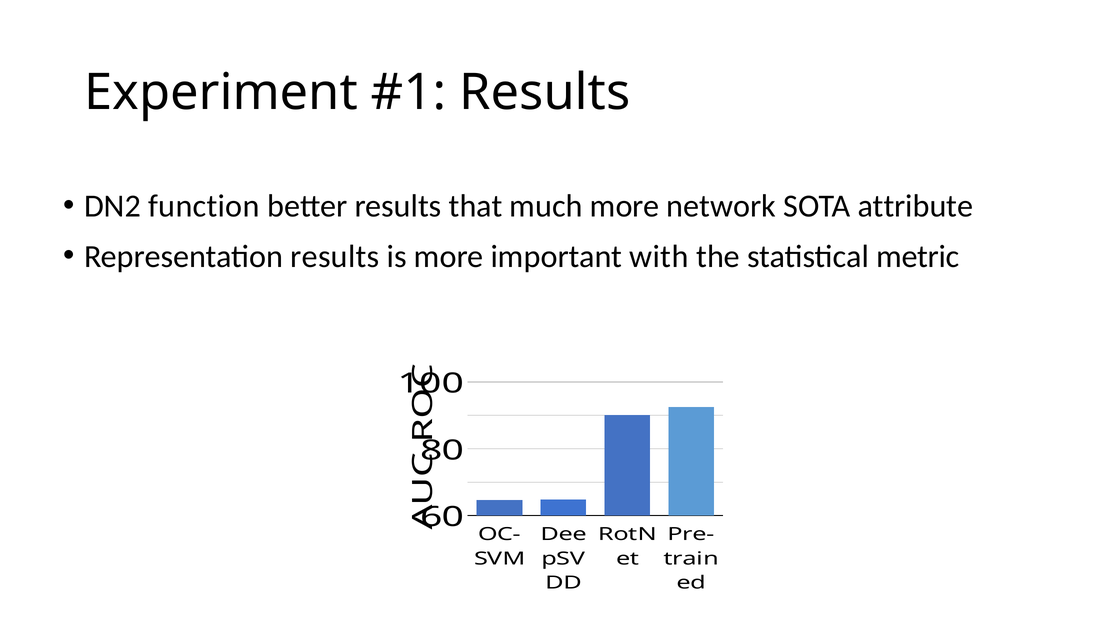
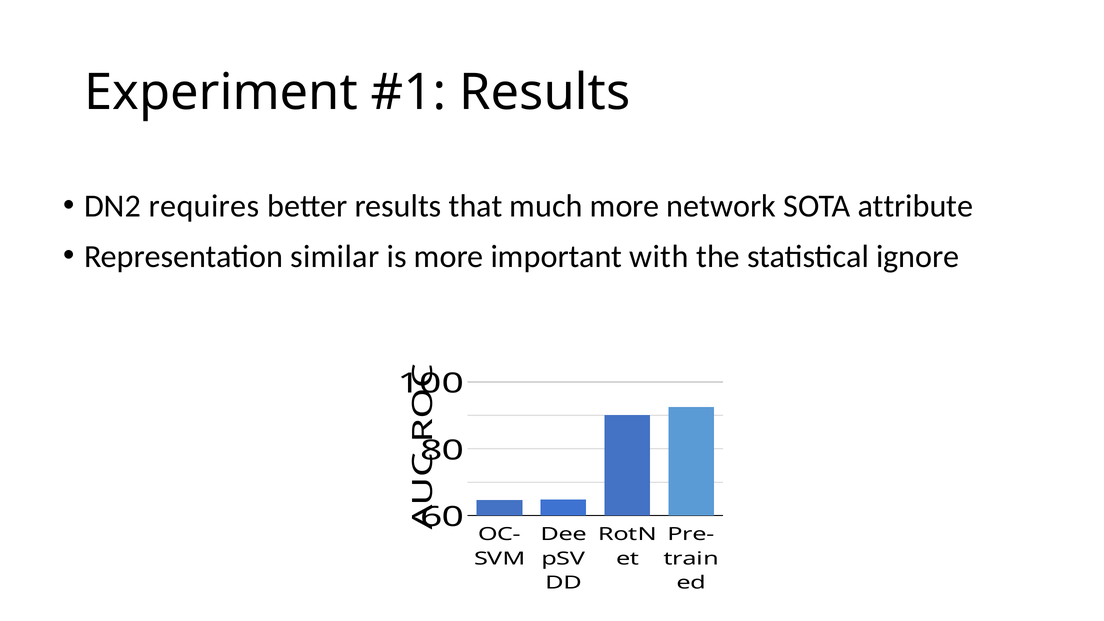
function: function -> requires (204, 206)
Representation results: results -> similar (335, 256)
metric: metric -> ignore (918, 256)
